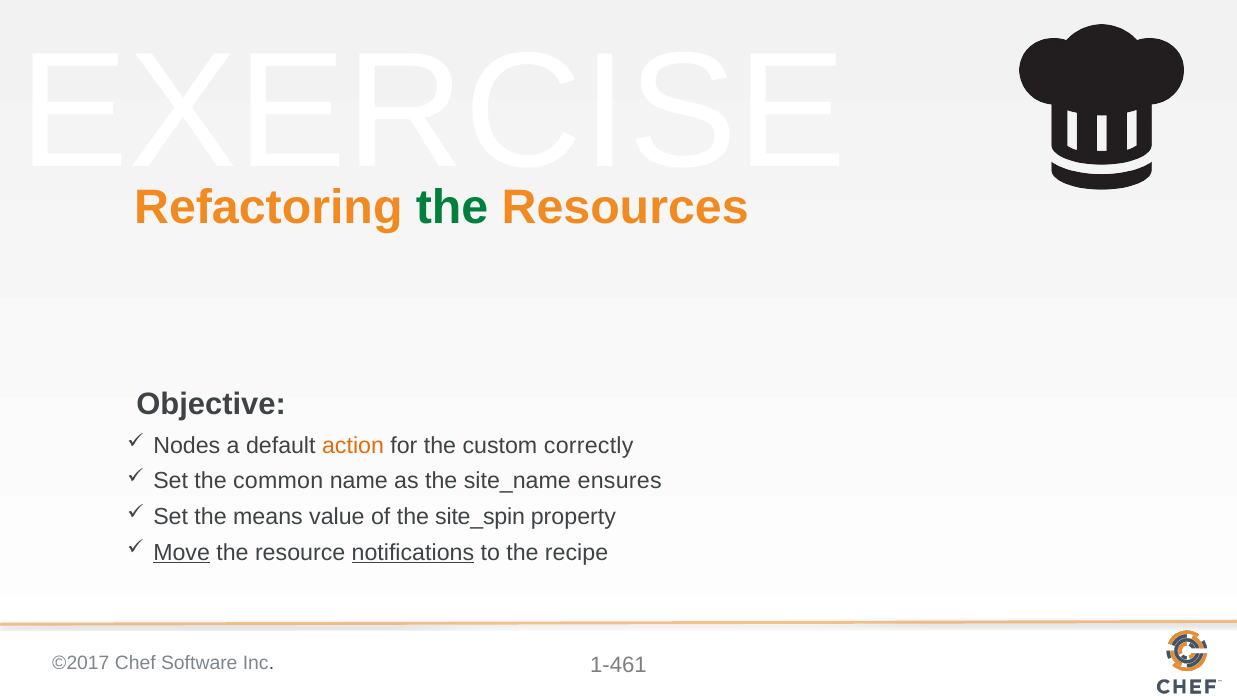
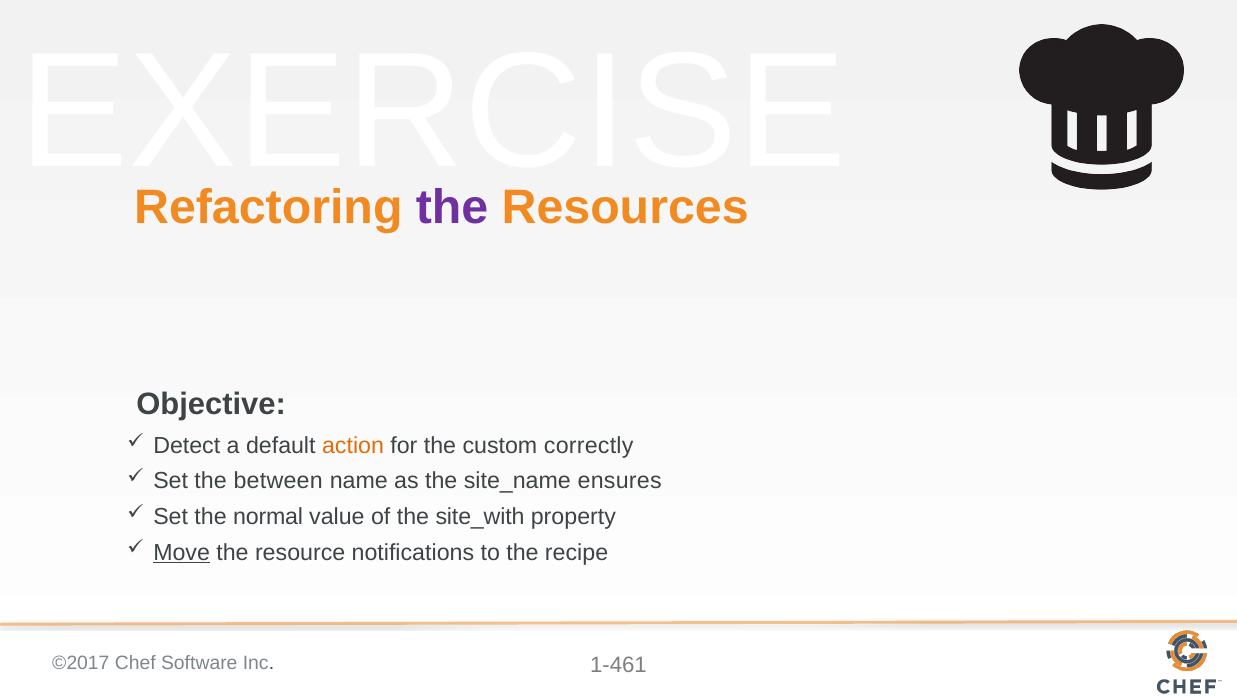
the colour: green -> purple (452, 207)
Nodes: Nodes -> Detect (187, 446)
common: common -> between (278, 481)
means: means -> normal (268, 517)
site_spin: site_spin -> site_with (480, 517)
notifications underline: present -> none (413, 552)
